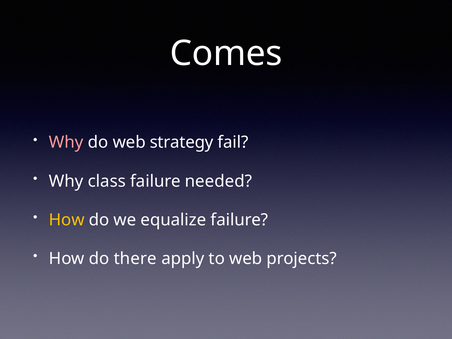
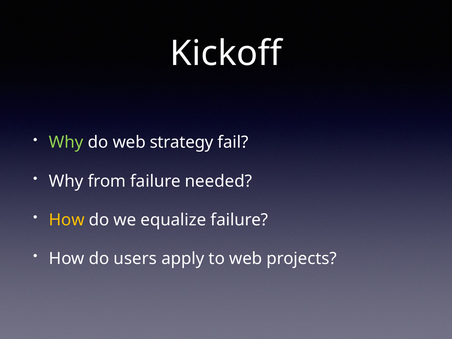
Comes: Comes -> Kickoff (226, 53)
Why colour: pink -> light green (66, 142)
class: class -> from (107, 181)
there: there -> users (135, 258)
